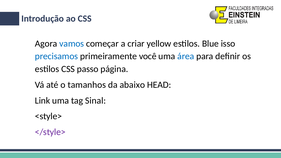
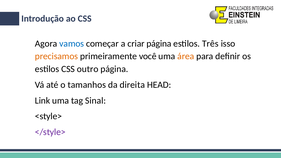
criar yellow: yellow -> página (159, 44)
Blue: Blue -> Três (210, 44)
precisamos colour: blue -> orange (57, 56)
área colour: blue -> orange (186, 56)
passo: passo -> outro (88, 69)
abaixo: abaixo -> direita (132, 85)
